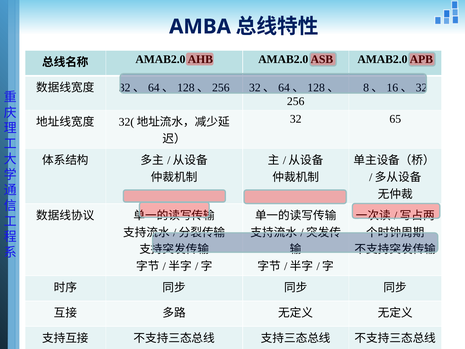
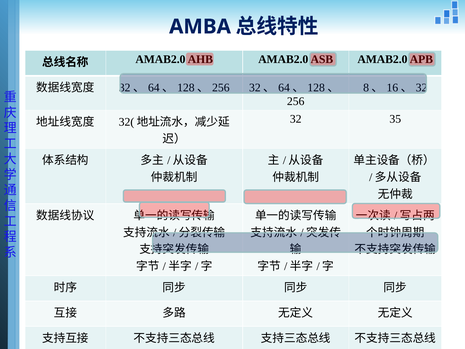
65: 65 -> 35 (395, 119)
